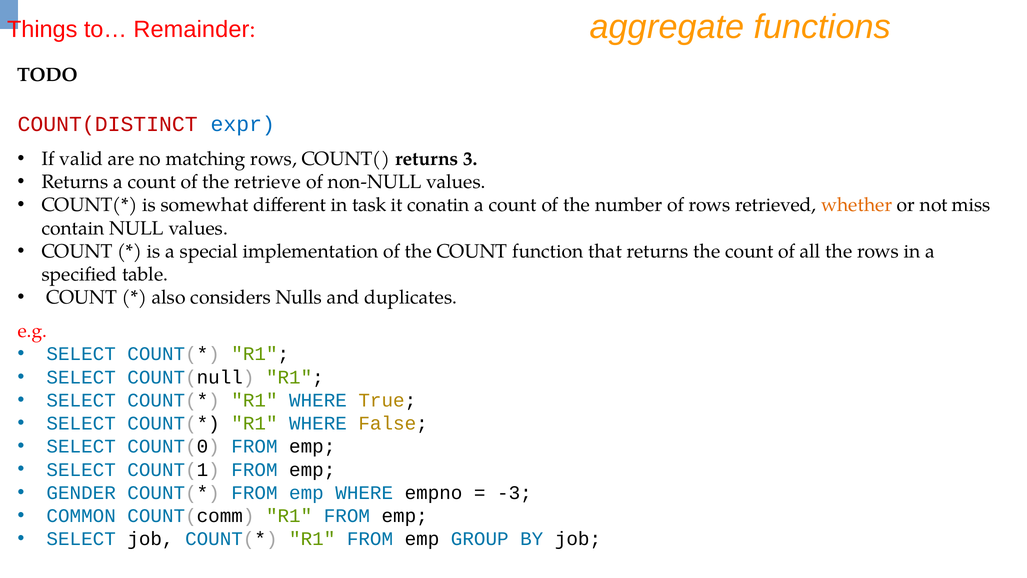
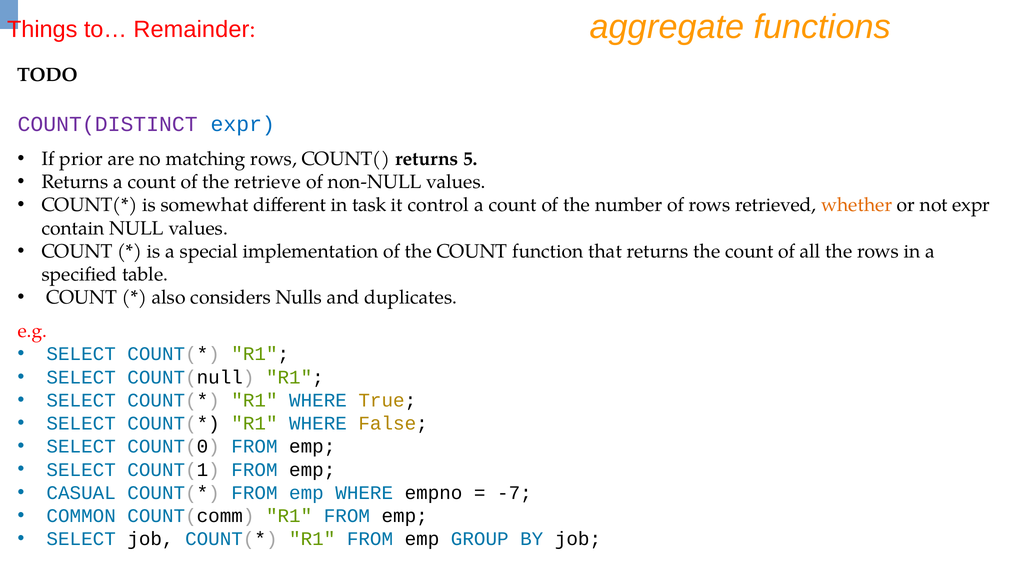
COUNT(DISTINCT colour: red -> purple (108, 124)
valid: valid -> prior (81, 159)
3: 3 -> 5 (470, 159)
conatin: conatin -> control (438, 205)
not miss: miss -> expr (971, 205)
GENDER: GENDER -> CASUAL (81, 493)
-3: -3 -> -7 (514, 493)
